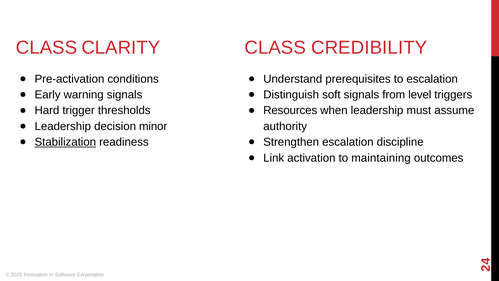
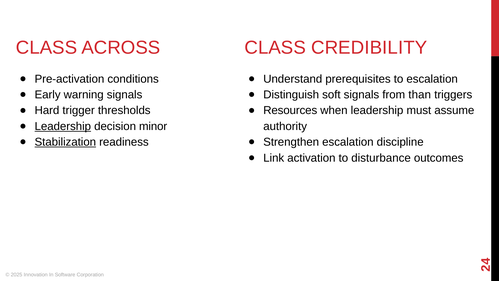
CLARITY: CLARITY -> ACROSS (121, 48)
level: level -> than (420, 95)
Leadership underline: none -> present (63, 126)
maintaining: maintaining -> disturbance (381, 158)
